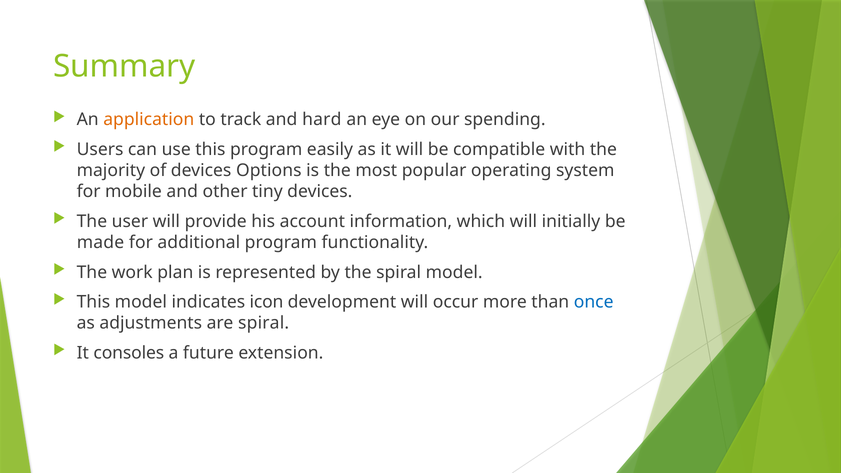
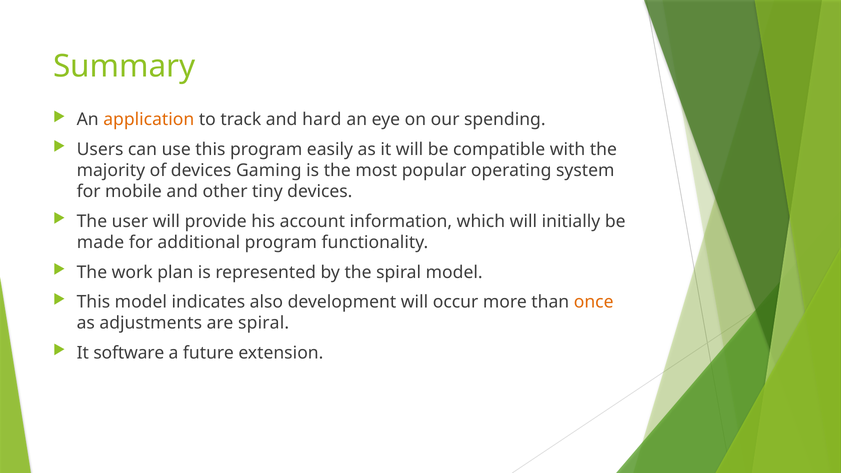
Options: Options -> Gaming (269, 170)
icon: icon -> also (266, 302)
once colour: blue -> orange (594, 302)
consoles: consoles -> software (129, 353)
